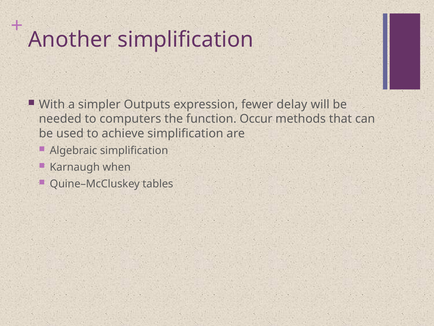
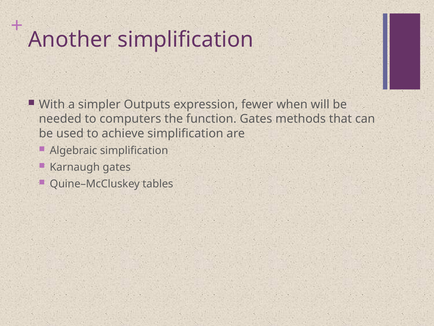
delay: delay -> when (292, 104)
function Occur: Occur -> Gates (256, 119)
Karnaugh when: when -> gates (117, 167)
